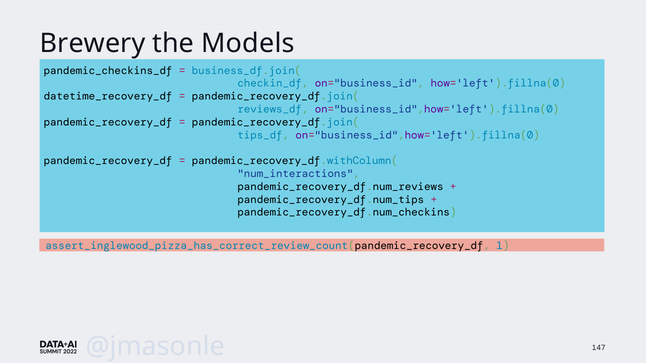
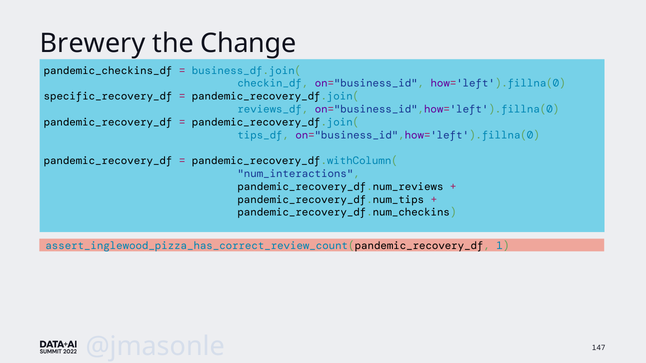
Models: Models -> Change (248, 44)
datetime_recovery_df: datetime_recovery_df -> specific_recovery_df (108, 96)
